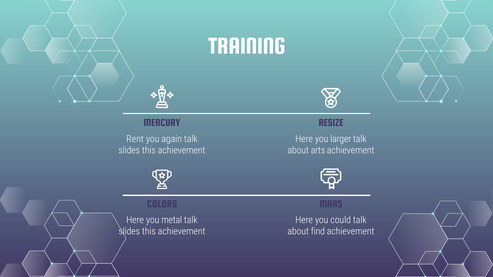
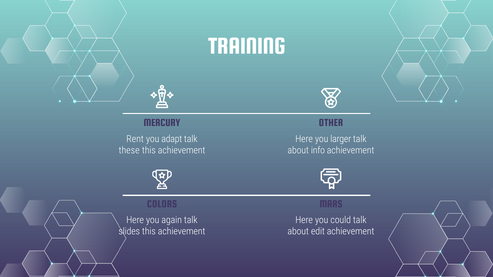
RESIZE: RESIZE -> OTHER (331, 123)
again: again -> adapt (172, 139)
slides: slides -> these (129, 151)
arts: arts -> info (318, 151)
metal: metal -> again (172, 220)
find: find -> edit (318, 232)
